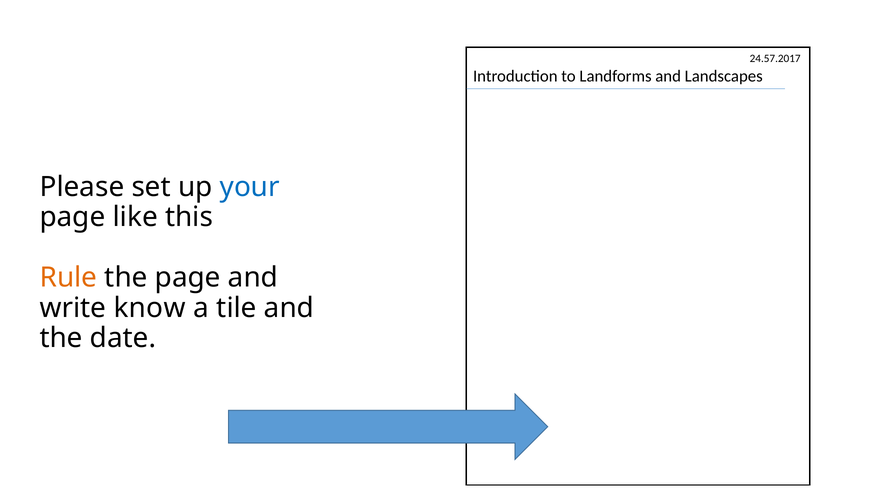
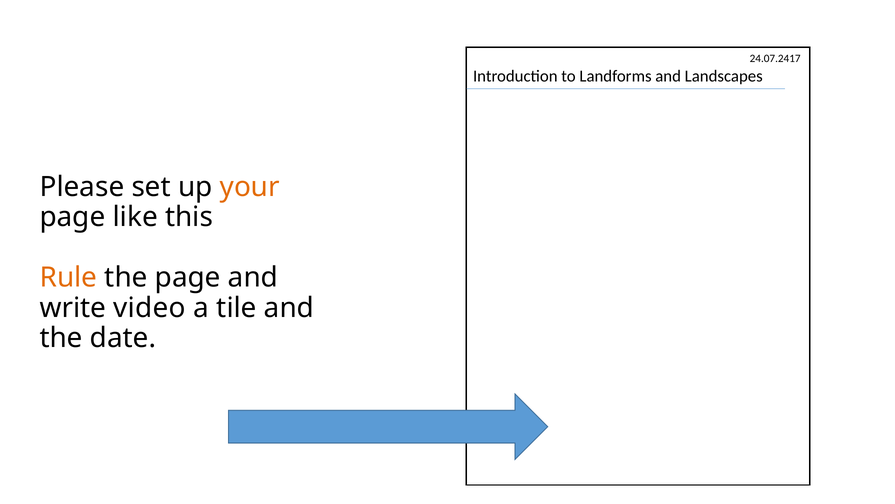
24.57.2017: 24.57.2017 -> 24.07.2417 (775, 59)
your colour: blue -> orange (250, 187)
know: know -> video (150, 308)
